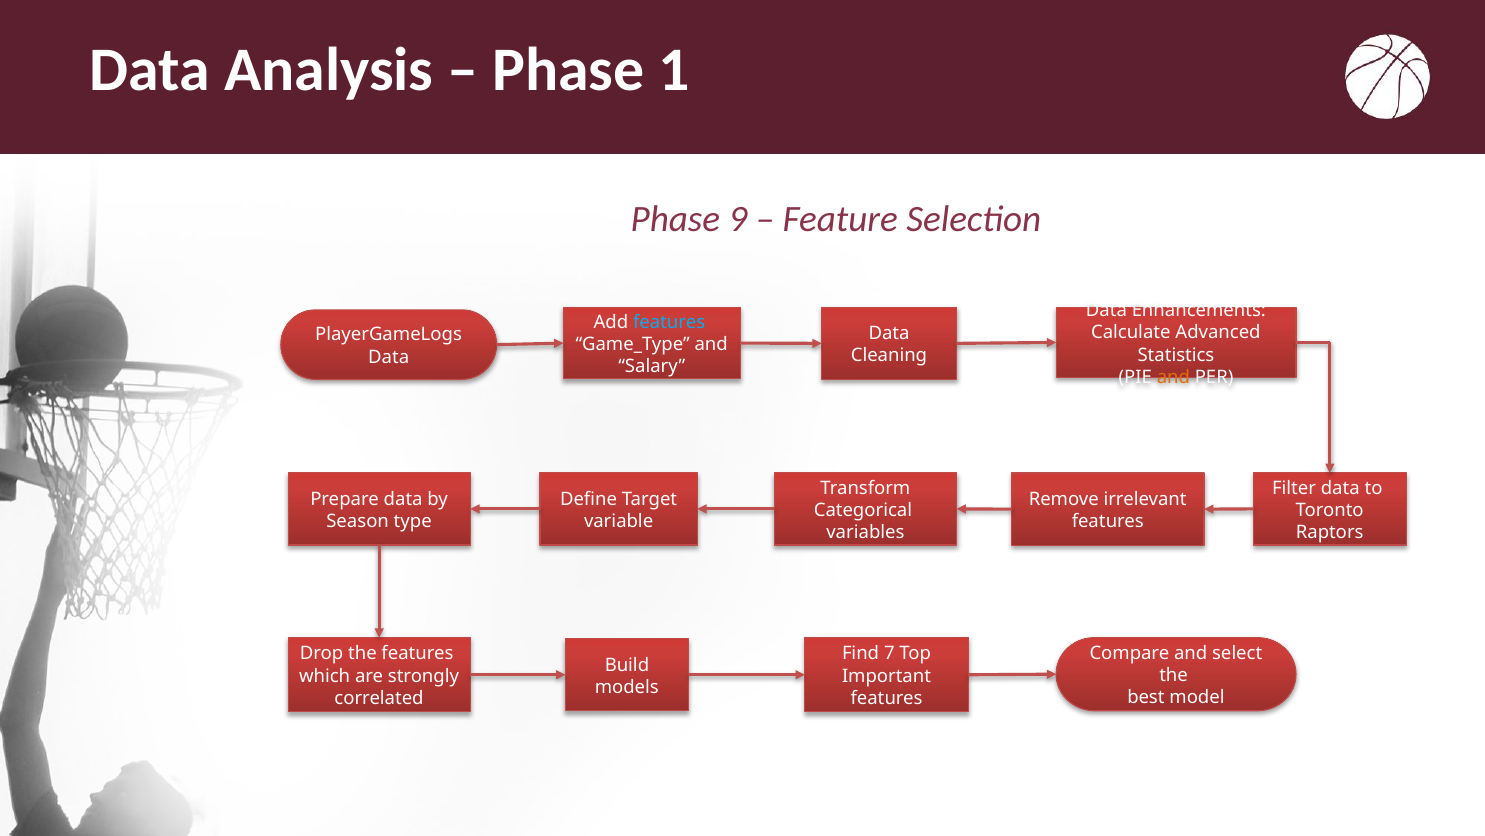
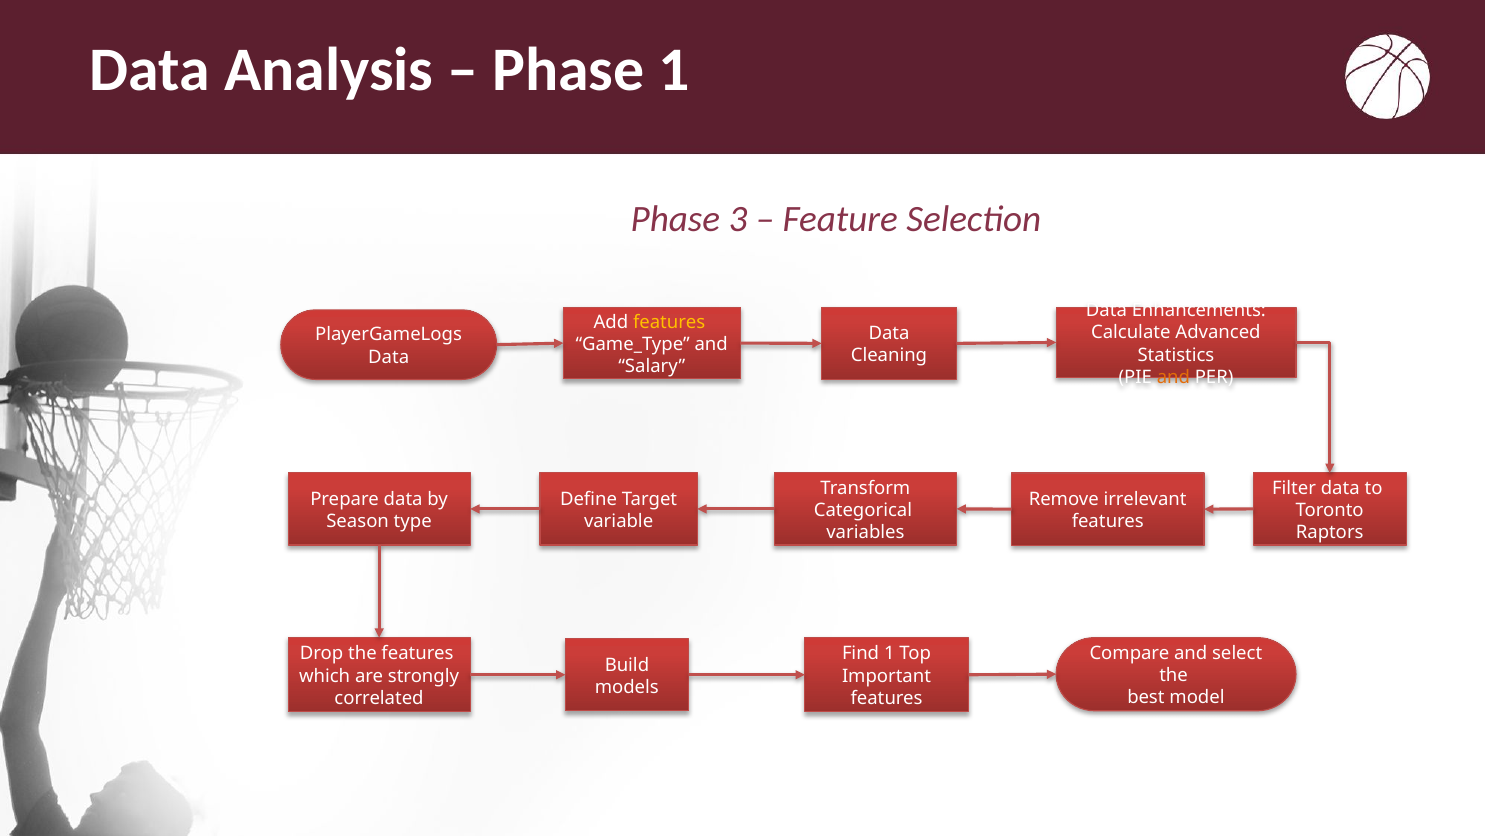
9: 9 -> 3 (738, 219)
features colour: light blue -> yellow (669, 322)
Find 7: 7 -> 1 (889, 653)
